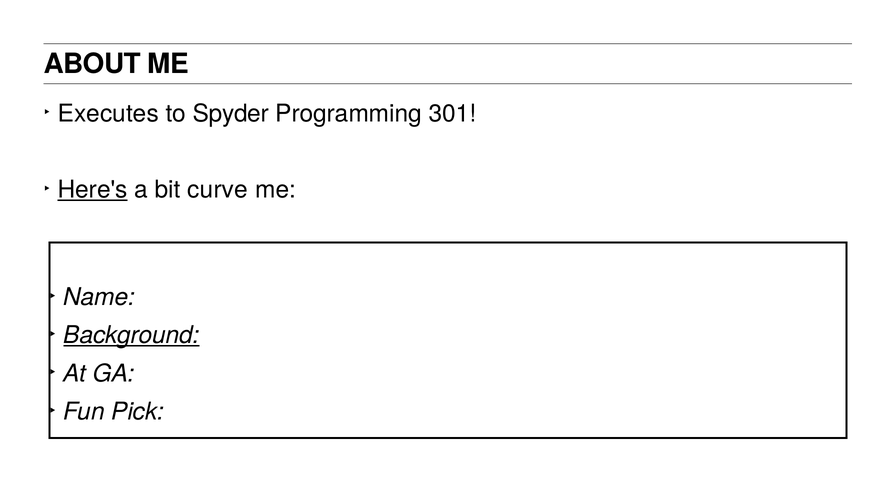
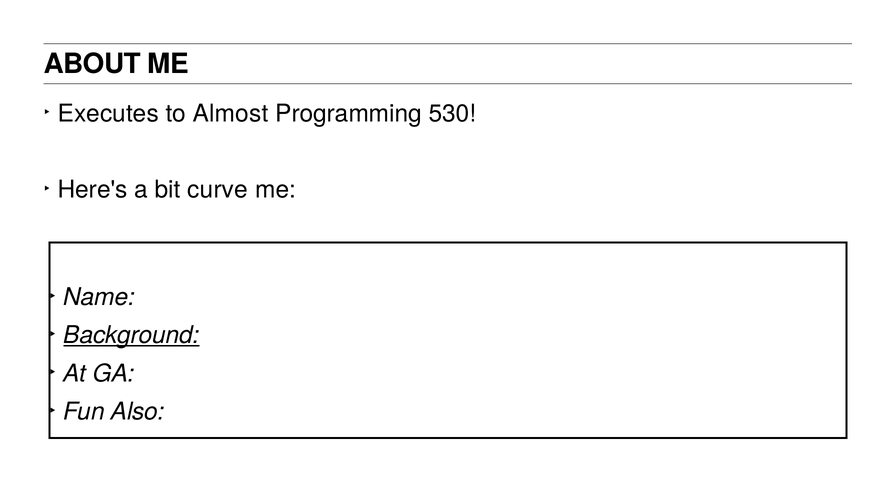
Spyder: Spyder -> Almost (231, 114)
301: 301 -> 530 (453, 114)
Here's underline: present -> none (93, 190)
Pick: Pick -> Also (138, 412)
